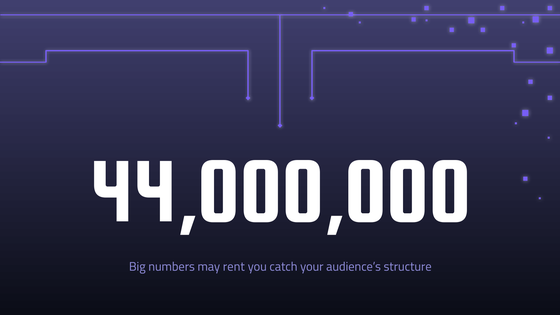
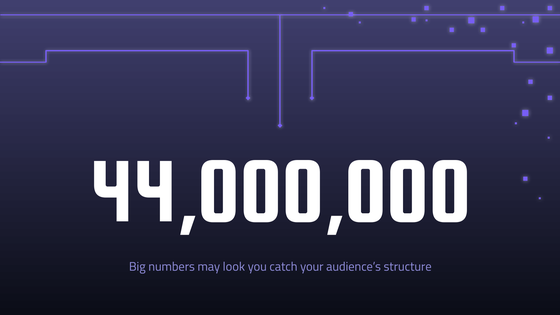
rent: rent -> look (234, 267)
